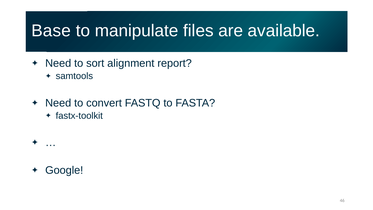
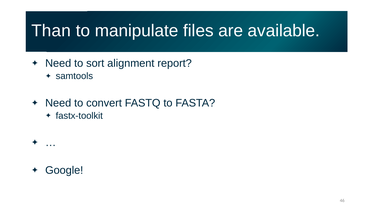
Base: Base -> Than (51, 31)
